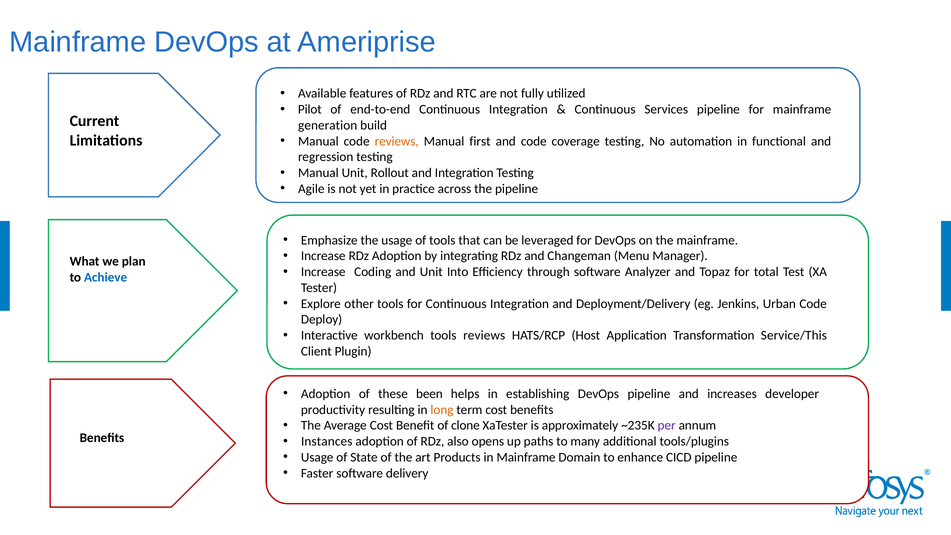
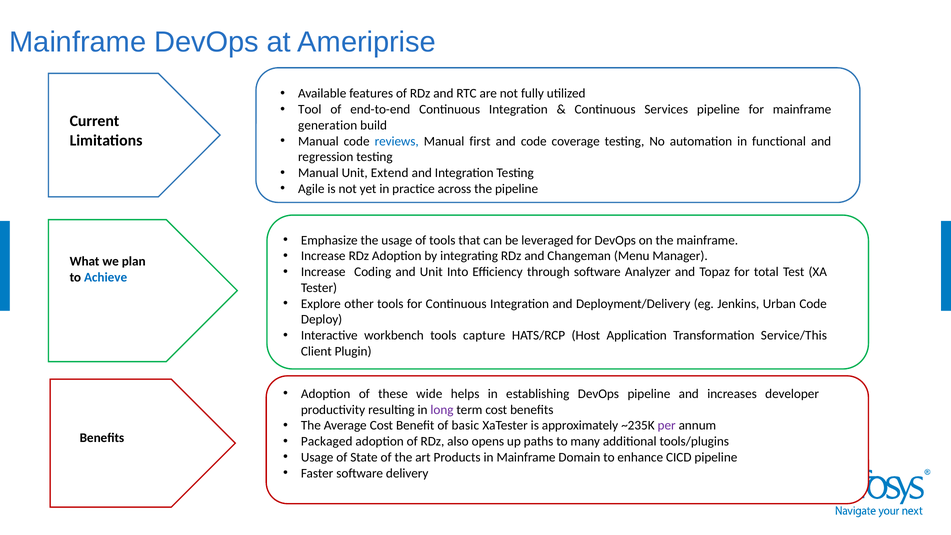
Pilot: Pilot -> Tool (310, 109)
reviews colour: orange -> blue (397, 141)
Rollout: Rollout -> Extend (390, 173)
tools reviews: reviews -> capture (484, 335)
been: been -> wide (429, 394)
long colour: orange -> purple (442, 410)
clone: clone -> basic (465, 426)
Instances: Instances -> Packaged (327, 441)
